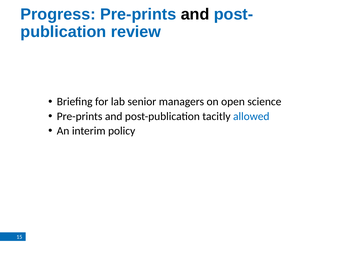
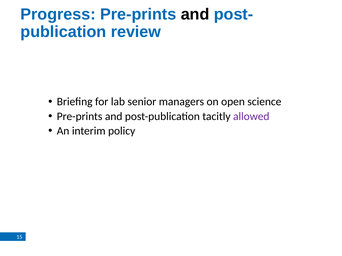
allowed colour: blue -> purple (251, 116)
